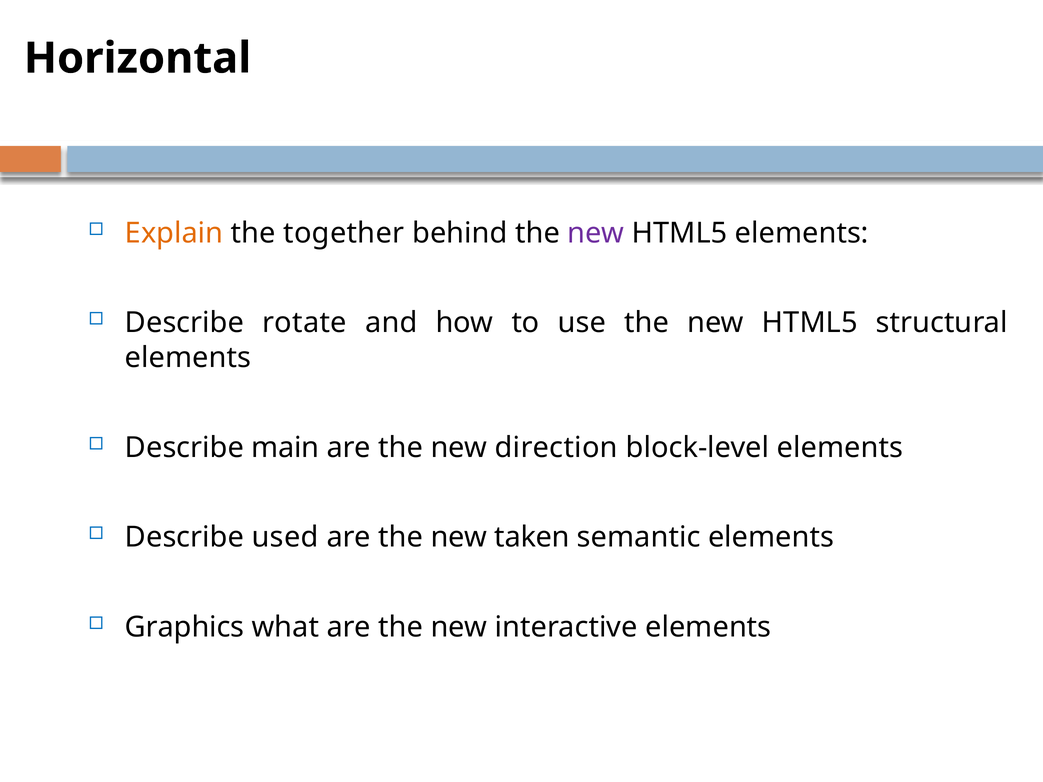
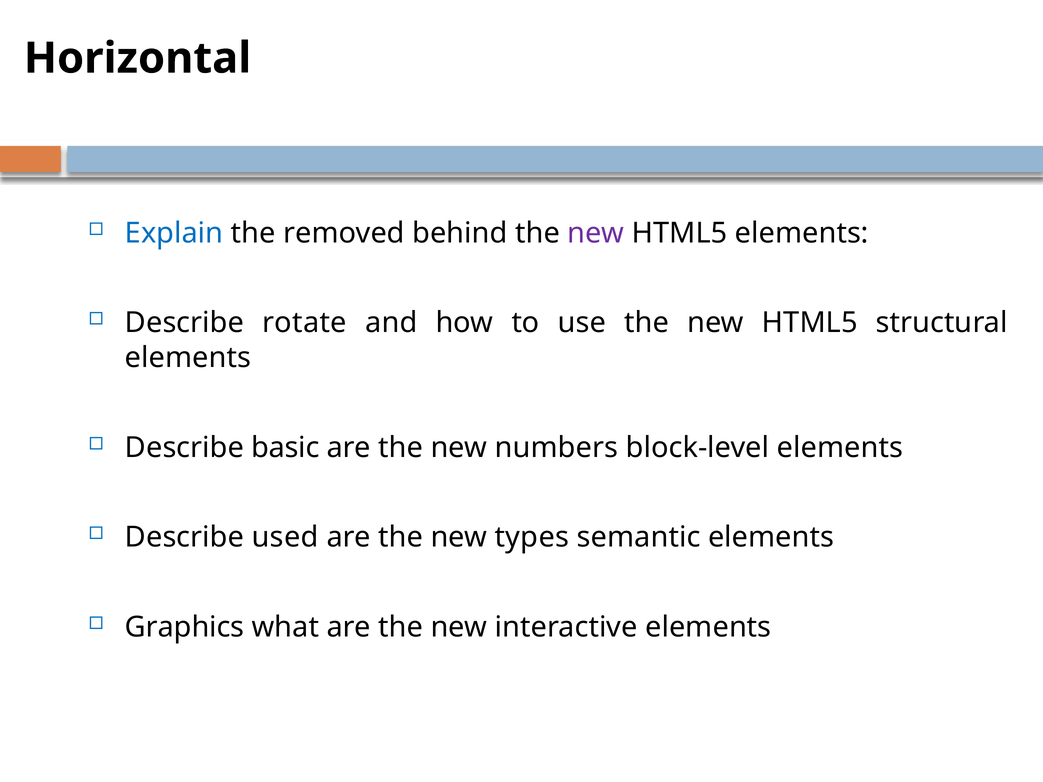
Explain colour: orange -> blue (174, 233)
together: together -> removed (344, 233)
main: main -> basic (285, 448)
direction: direction -> numbers (556, 448)
taken: taken -> types (532, 537)
